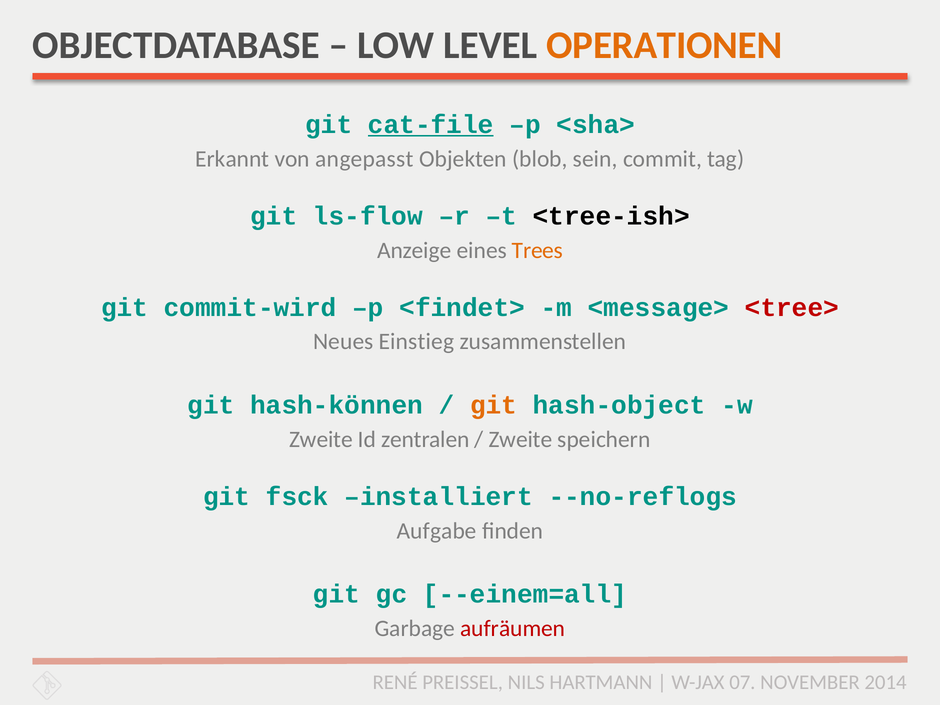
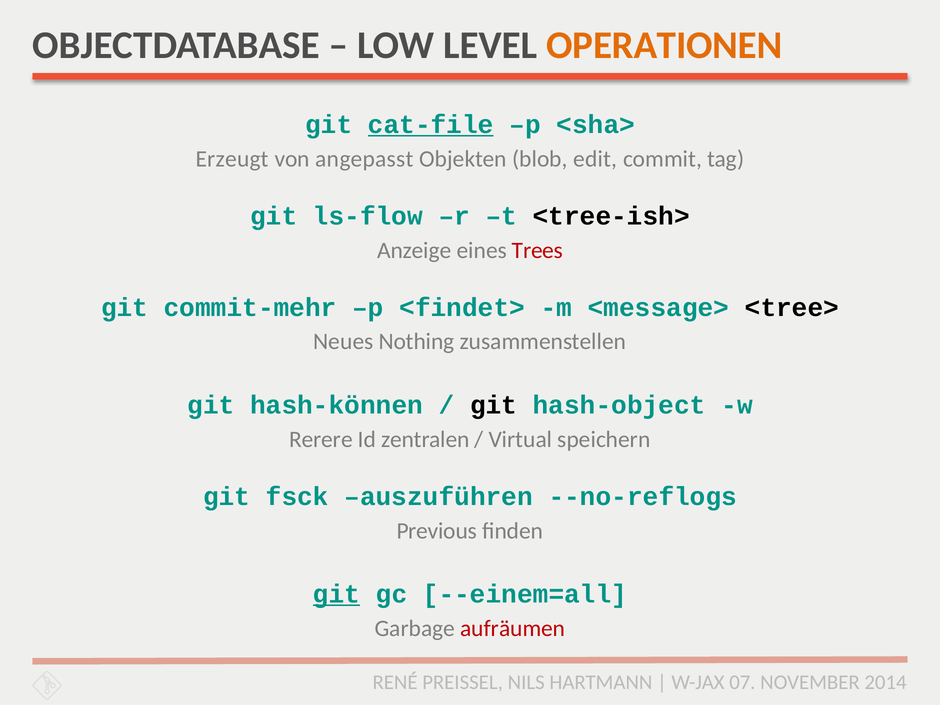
Erkannt: Erkannt -> Erzeugt (232, 159)
sein: sein -> edit (595, 159)
Trees colour: orange -> red (537, 250)
commit-wird: commit-wird -> commit-mehr (250, 307)
<tree> colour: red -> black (792, 307)
Einstieg: Einstieg -> Nothing (417, 342)
git colour: orange -> black (494, 405)
Zweite: Zweite -> Rerere (321, 439)
Zweite: Zweite -> Virtual (520, 439)
installiert: installiert -> auszuführen (439, 496)
Aufgabe: Aufgabe -> Previous (437, 531)
git underline: none -> present (336, 594)
